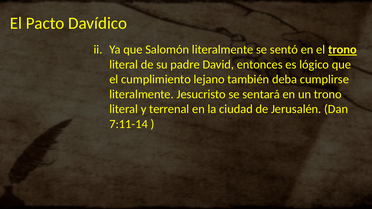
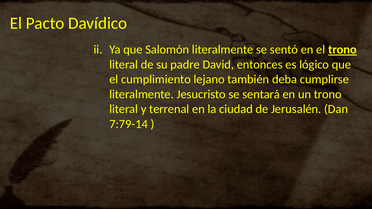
7:11-14: 7:11-14 -> 7:79-14 (129, 124)
